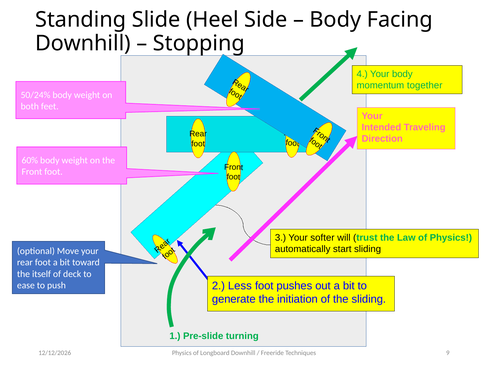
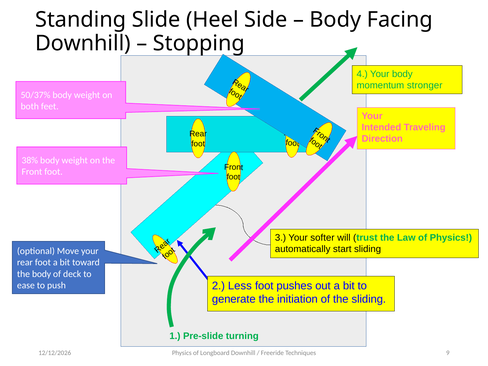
together: together -> stronger (425, 85)
50/24%: 50/24% -> 50/37% (36, 95)
60%: 60% -> 38% (30, 160)
the itself: itself -> body (42, 274)
